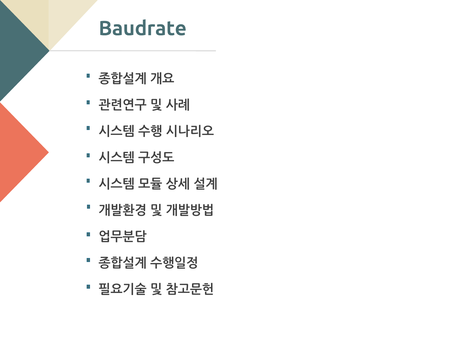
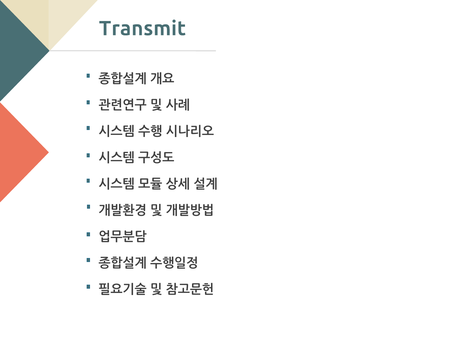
Baudrate: Baudrate -> Transmit (142, 28)
